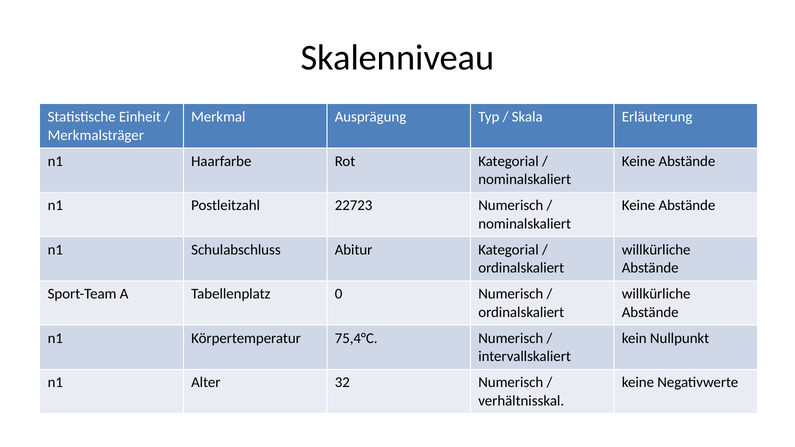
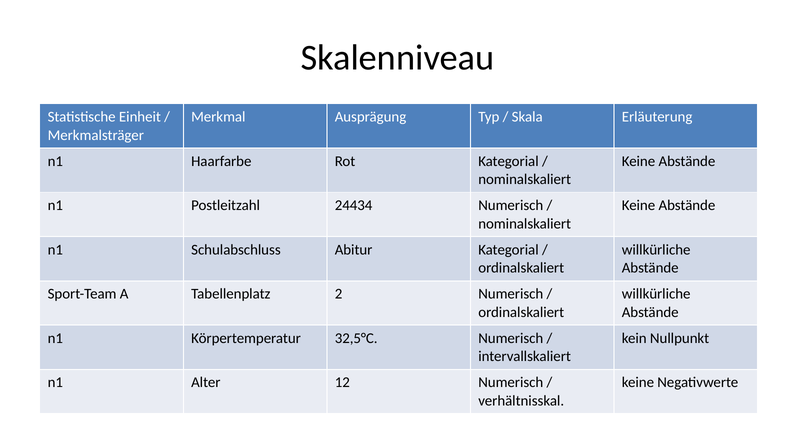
22723: 22723 -> 24434 (354, 206)
0: 0 -> 2 (339, 294)
75,4°C: 75,4°C -> 32,5°C (356, 338)
32: 32 -> 12 (342, 383)
